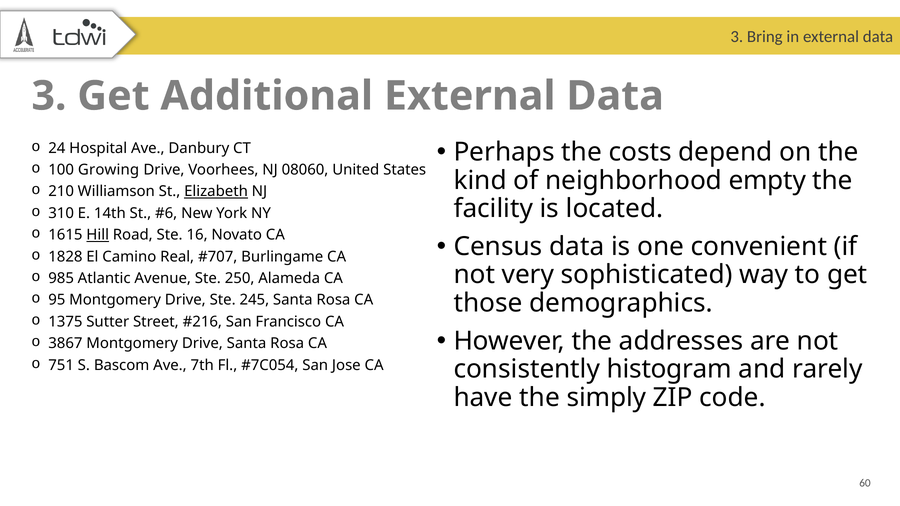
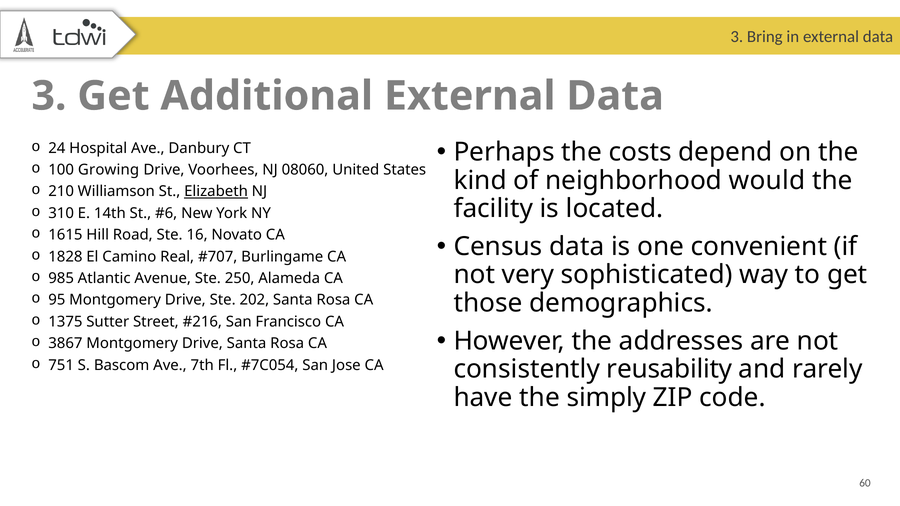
empty: empty -> would (767, 181)
Hill underline: present -> none (98, 235)
245: 245 -> 202 (254, 300)
histogram: histogram -> reusability (669, 369)
